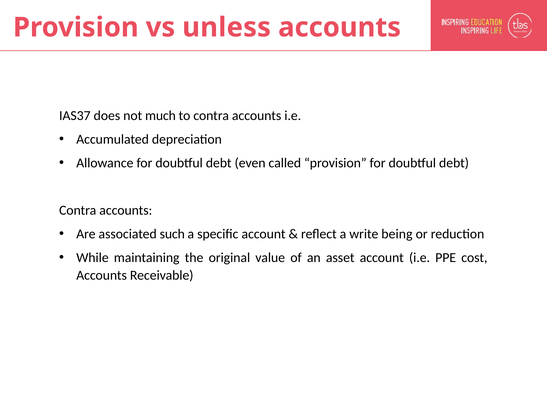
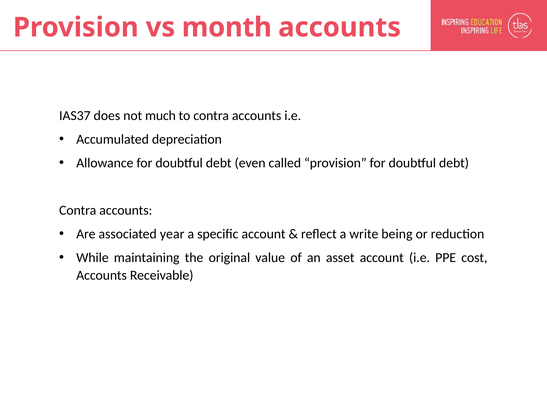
unless: unless -> month (227, 27)
such: such -> year (172, 234)
